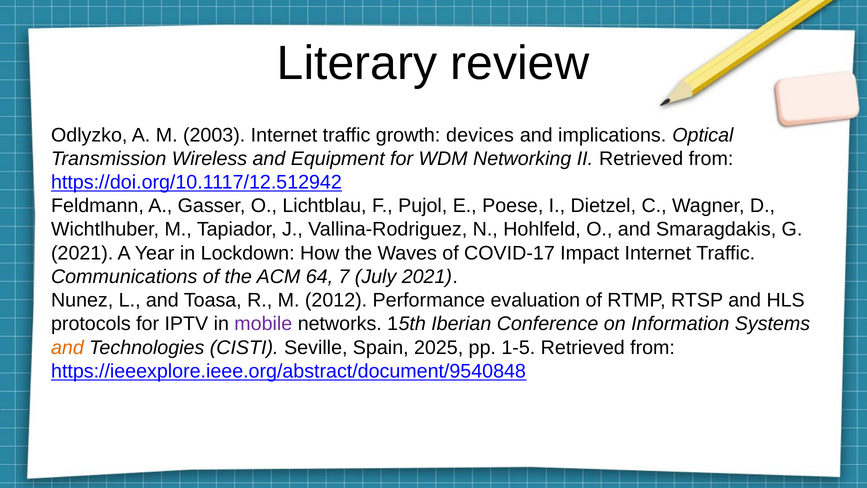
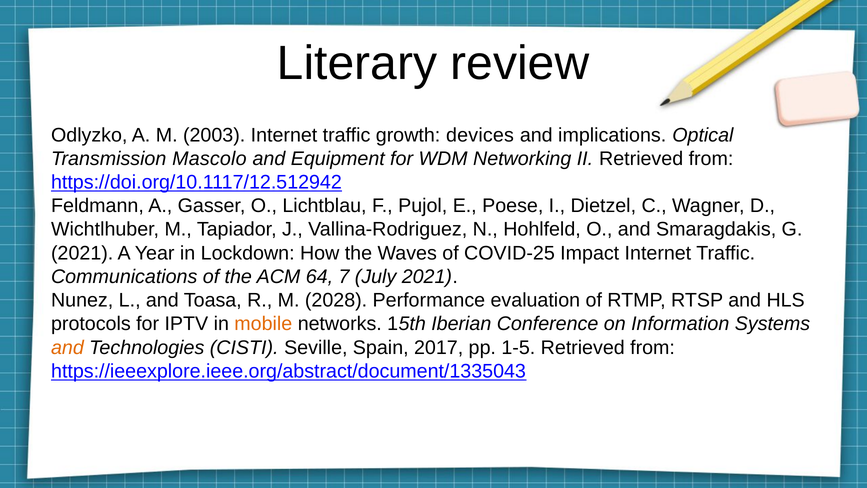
Wireless: Wireless -> Mascolo (209, 159)
COVID-17: COVID-17 -> COVID-25 (509, 253)
2012: 2012 -> 2028 (336, 300)
mobile colour: purple -> orange (263, 324)
2025: 2025 -> 2017 (439, 347)
https://ieeexplore.ieee.org/abstract/document/9540848: https://ieeexplore.ieee.org/abstract/document/9540848 -> https://ieeexplore.ieee.org/abstract/document/1335043 (289, 371)
